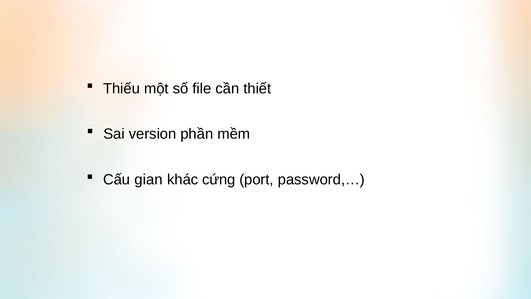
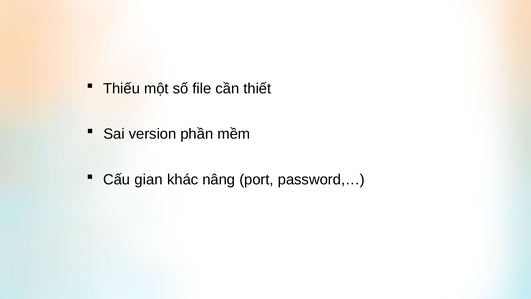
cứng: cứng -> nâng (219, 179)
